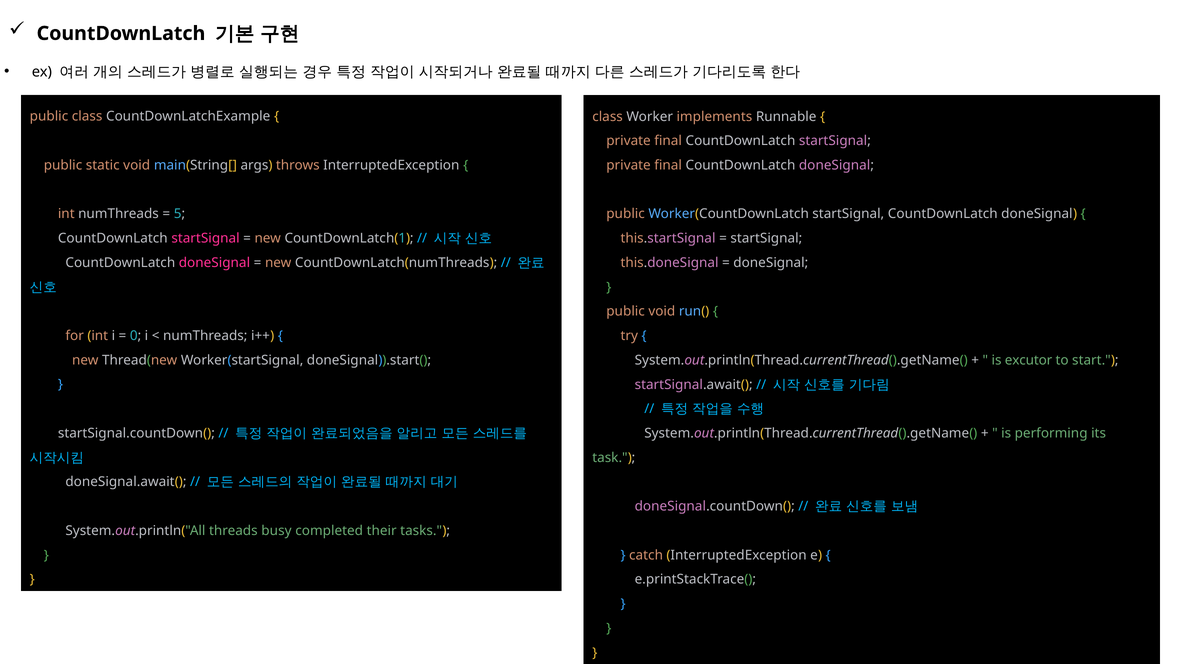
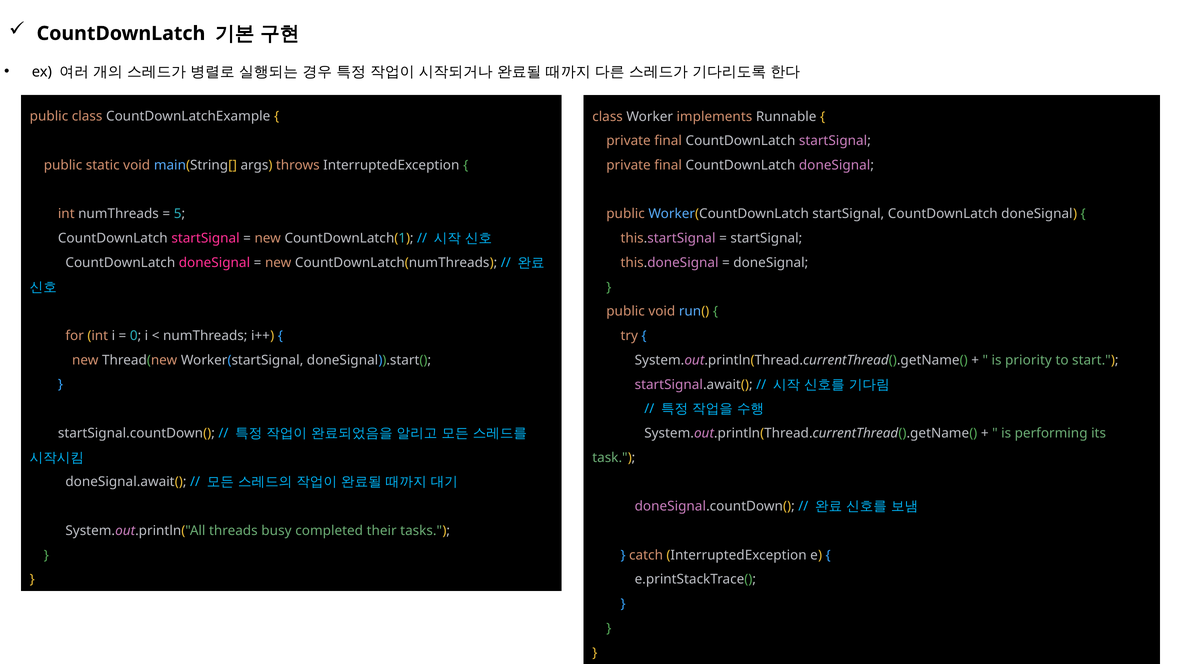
excutor: excutor -> priority (1028, 360)
